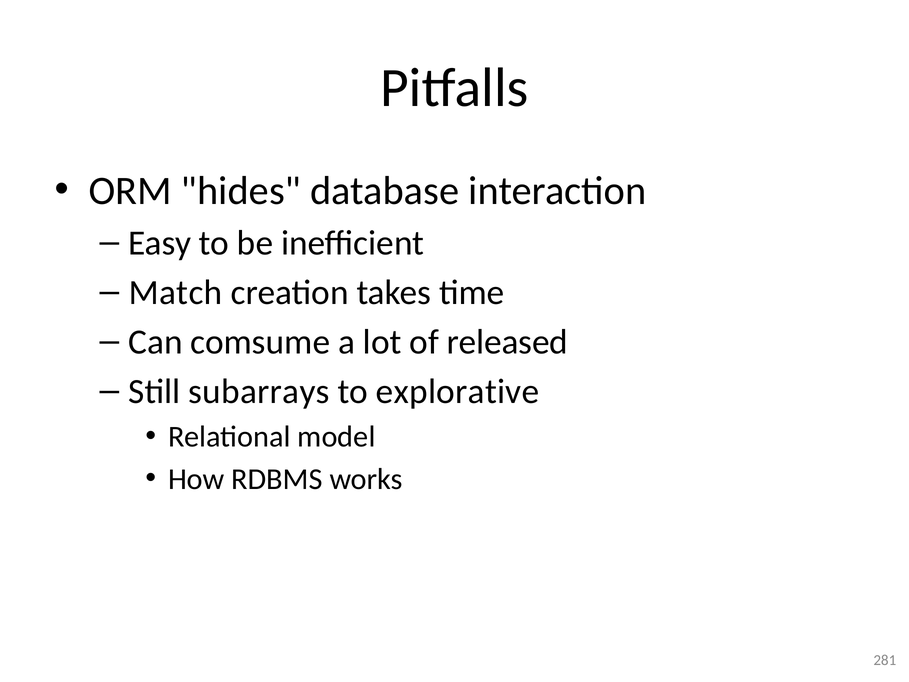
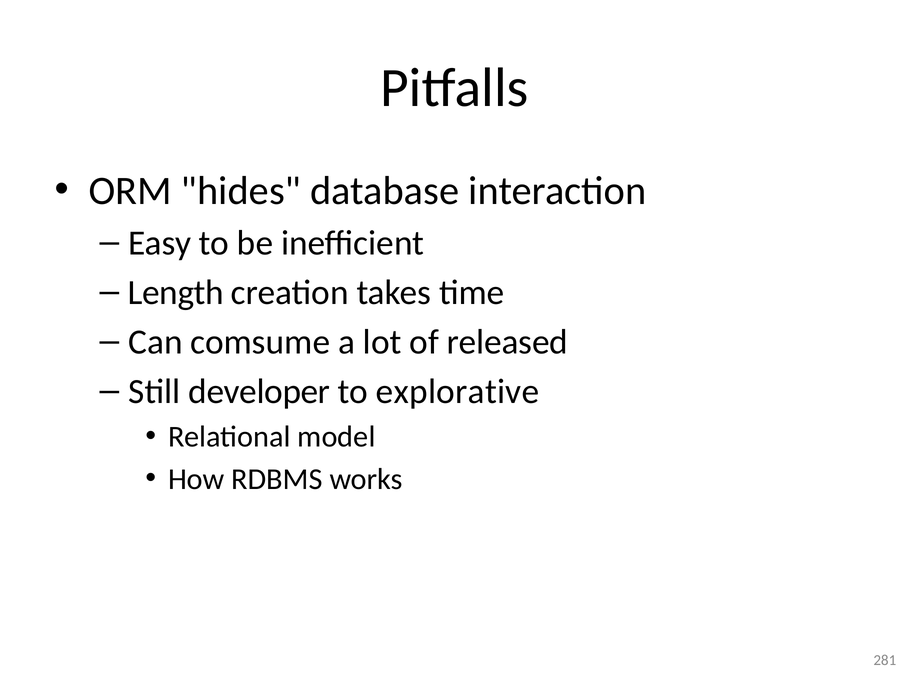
Match: Match -> Length (176, 292)
subarrays: subarrays -> developer (259, 391)
